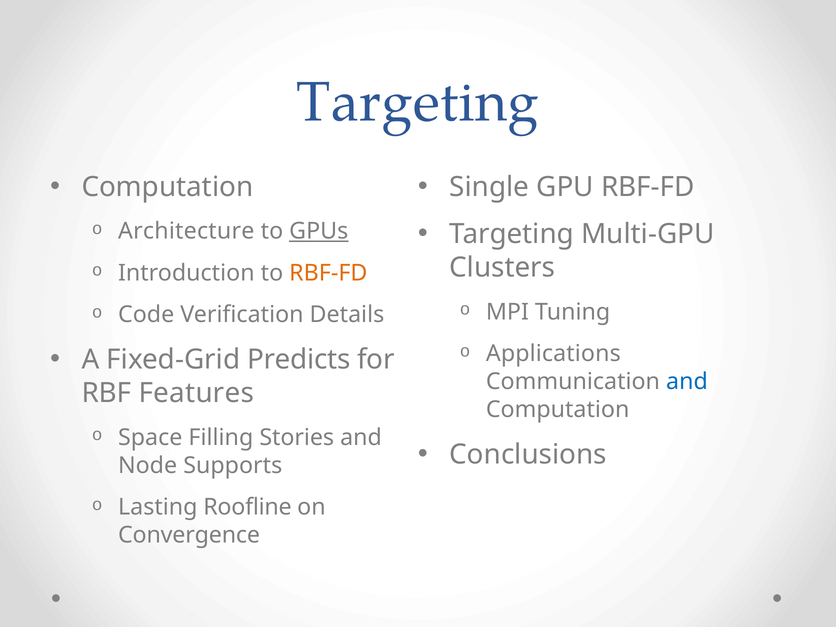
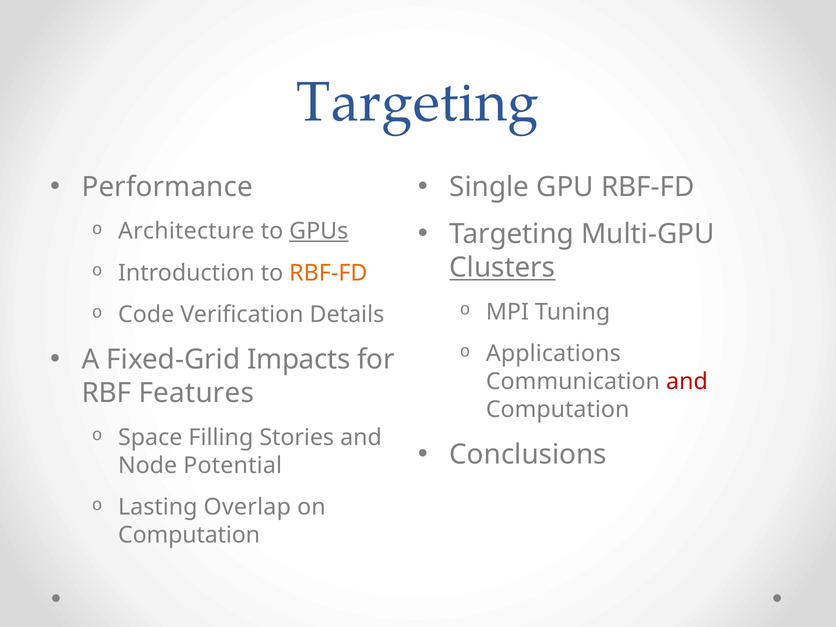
Computation: Computation -> Performance (167, 187)
Clusters underline: none -> present (502, 268)
Predicts: Predicts -> Impacts (299, 360)
and colour: blue -> red (687, 382)
Supports: Supports -> Potential (233, 465)
Roofline: Roofline -> Overlap (247, 507)
Convergence: Convergence -> Computation (189, 535)
